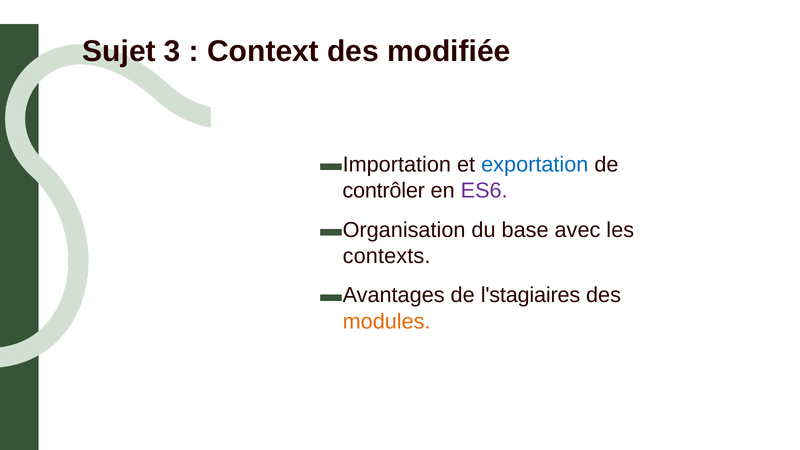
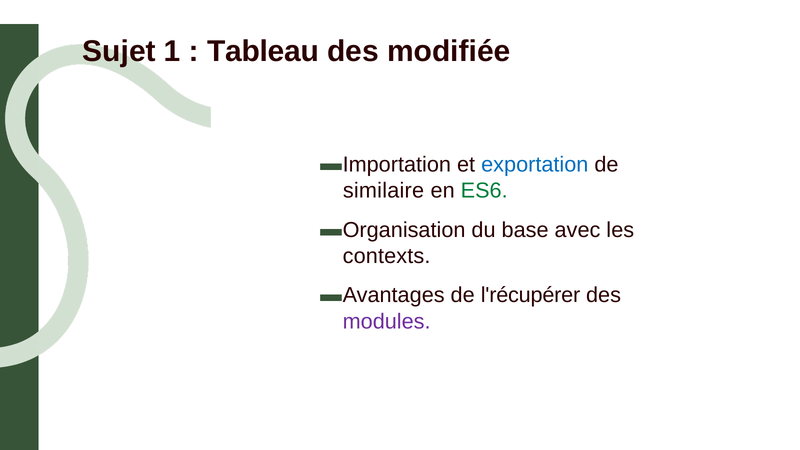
3: 3 -> 1 (172, 51)
Context: Context -> Tableau (263, 51)
contrôler: contrôler -> similaire (383, 190)
ES6 colour: purple -> green (484, 190)
l'stagiaires: l'stagiaires -> l'récupérer (531, 295)
modules colour: orange -> purple (387, 321)
